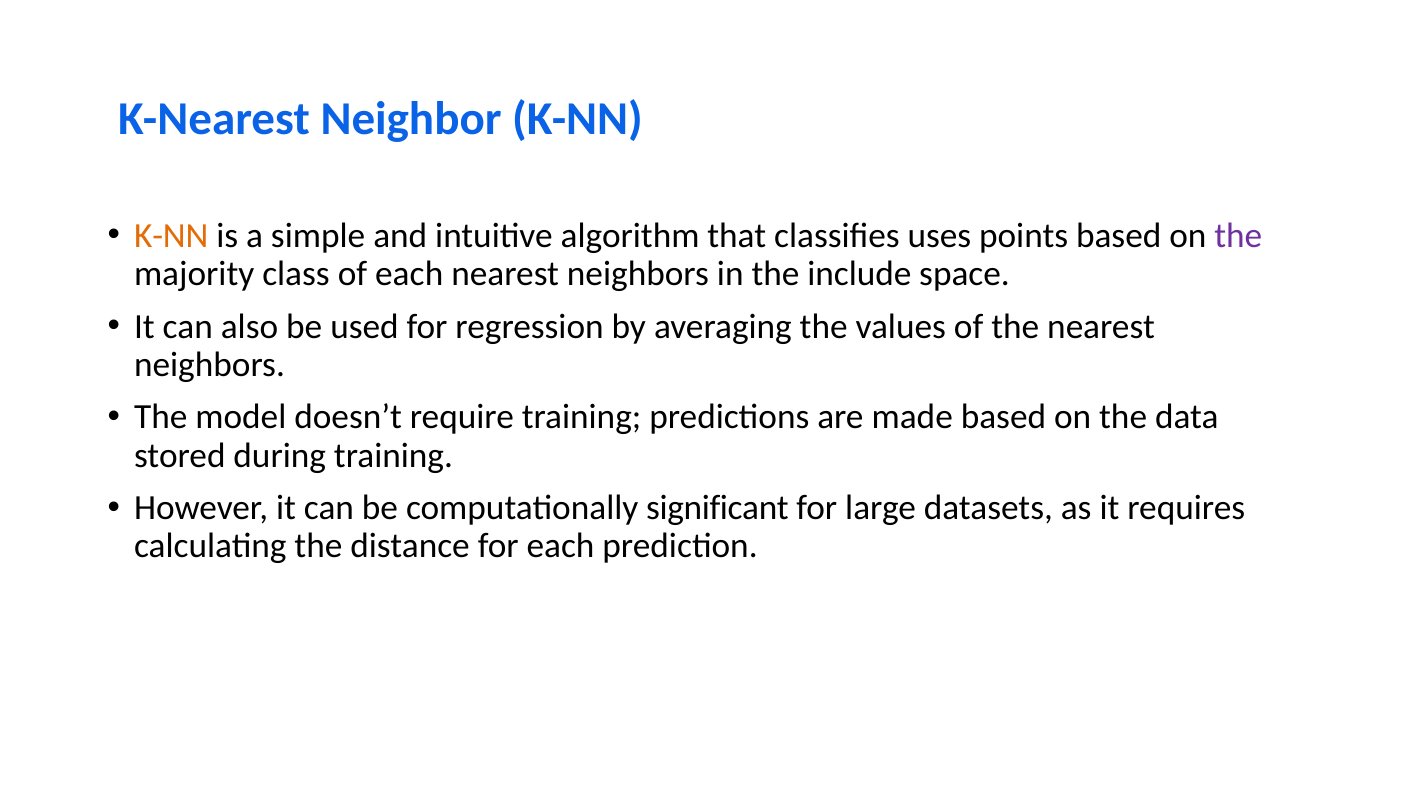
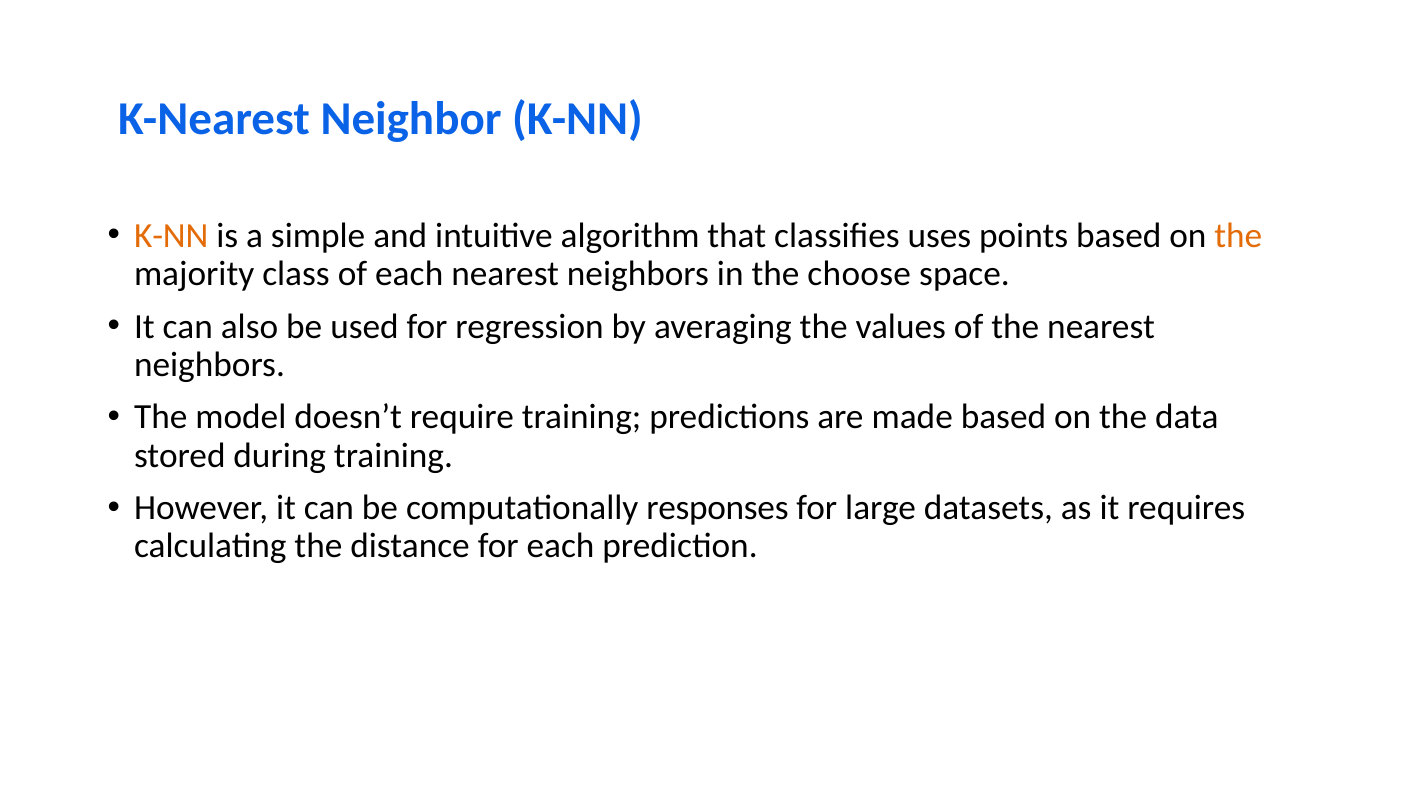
the colour: purple -> orange (1238, 236)
include: include -> choose (859, 274)
significant: significant -> responses (717, 508)
